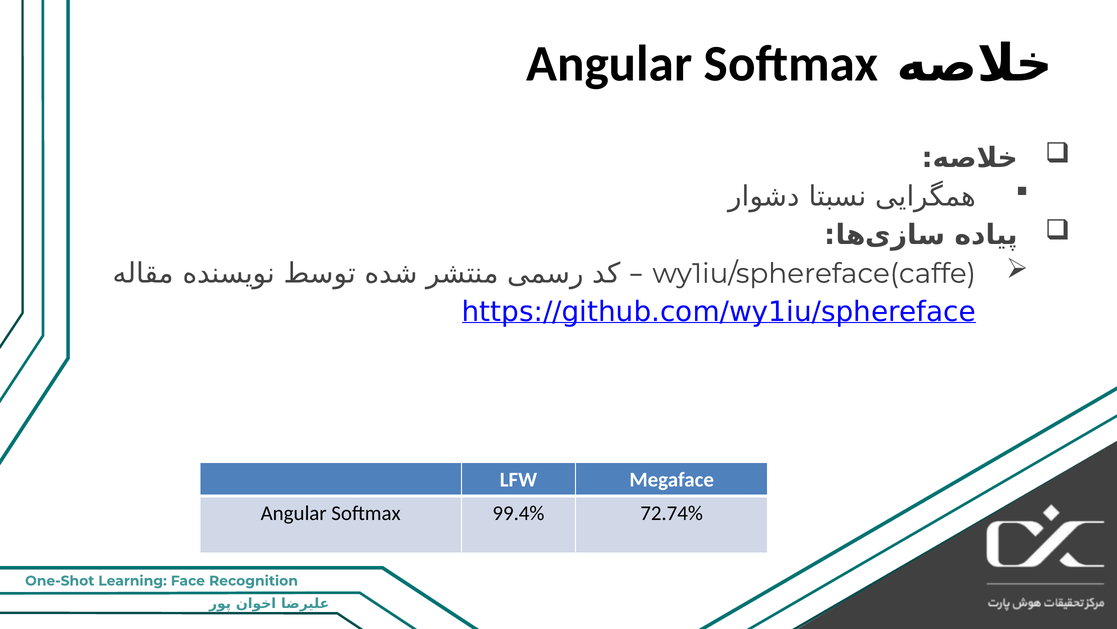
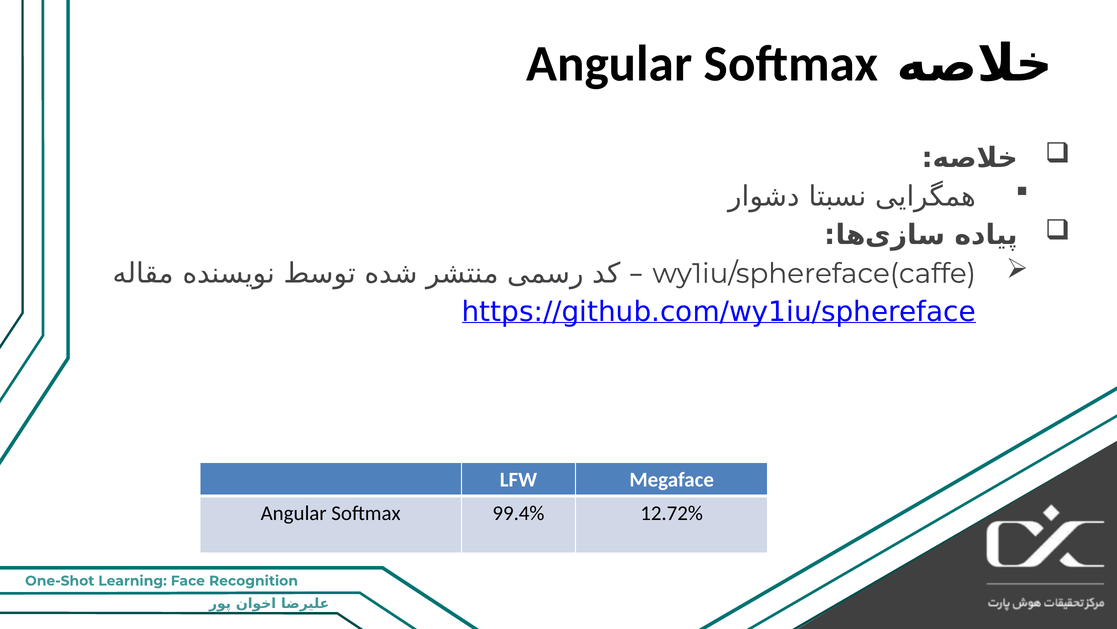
72.74%: 72.74% -> 12.72% (672, 513)
